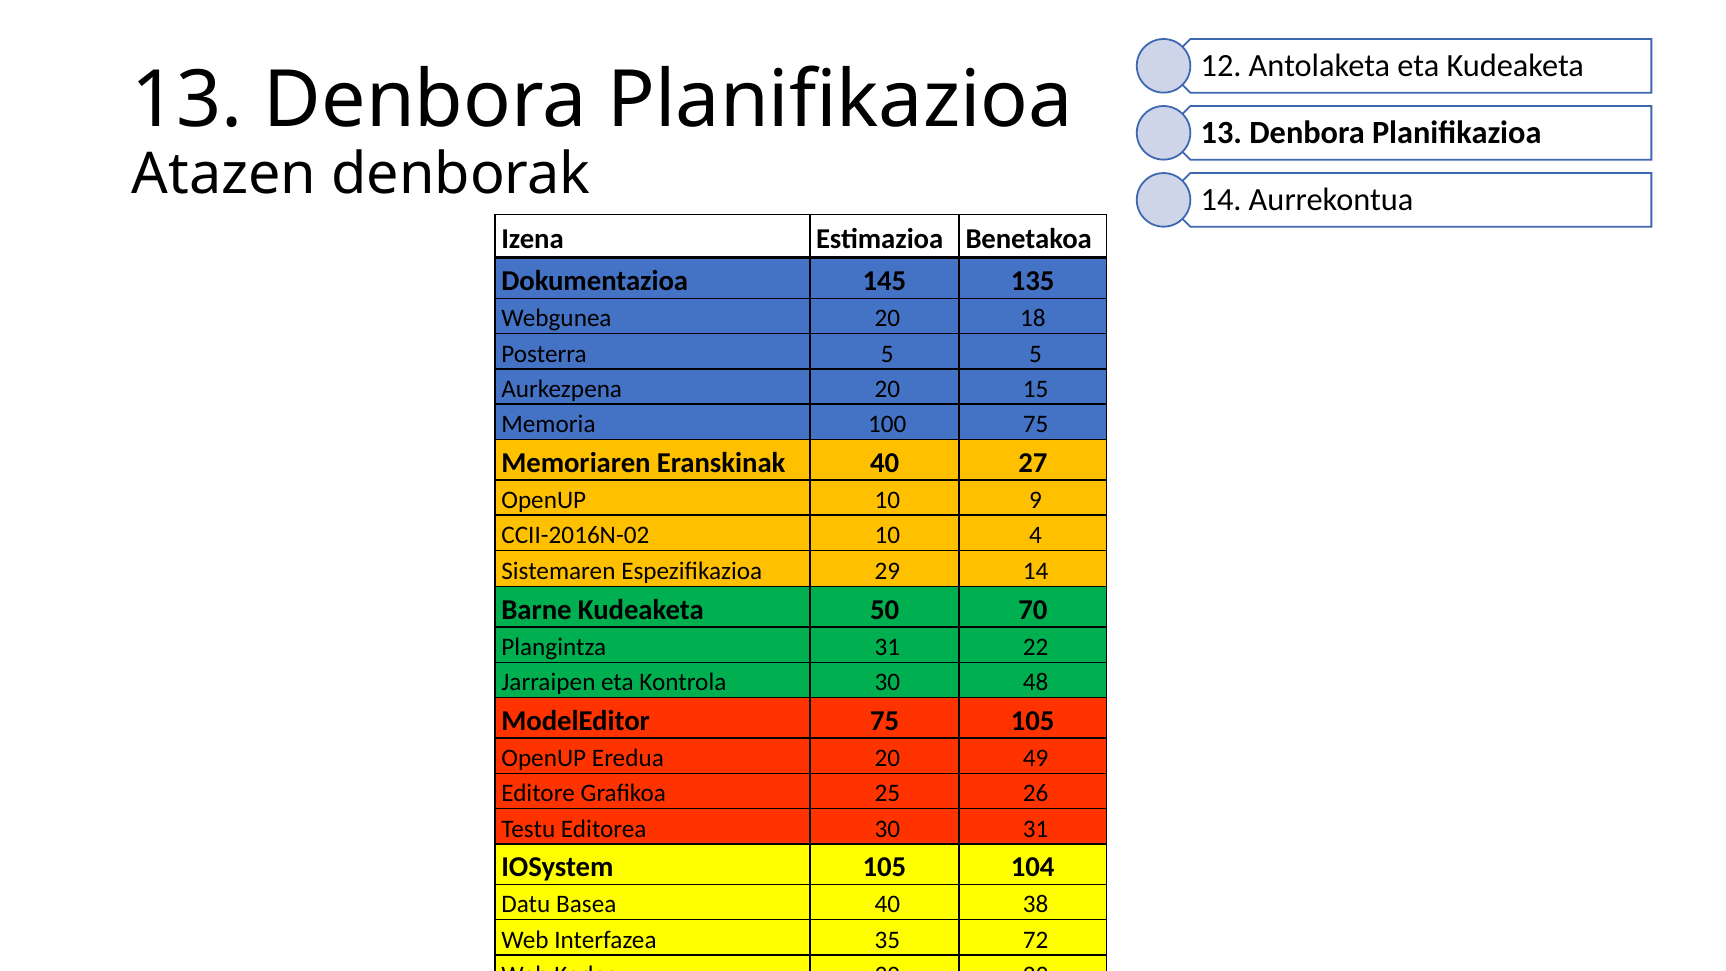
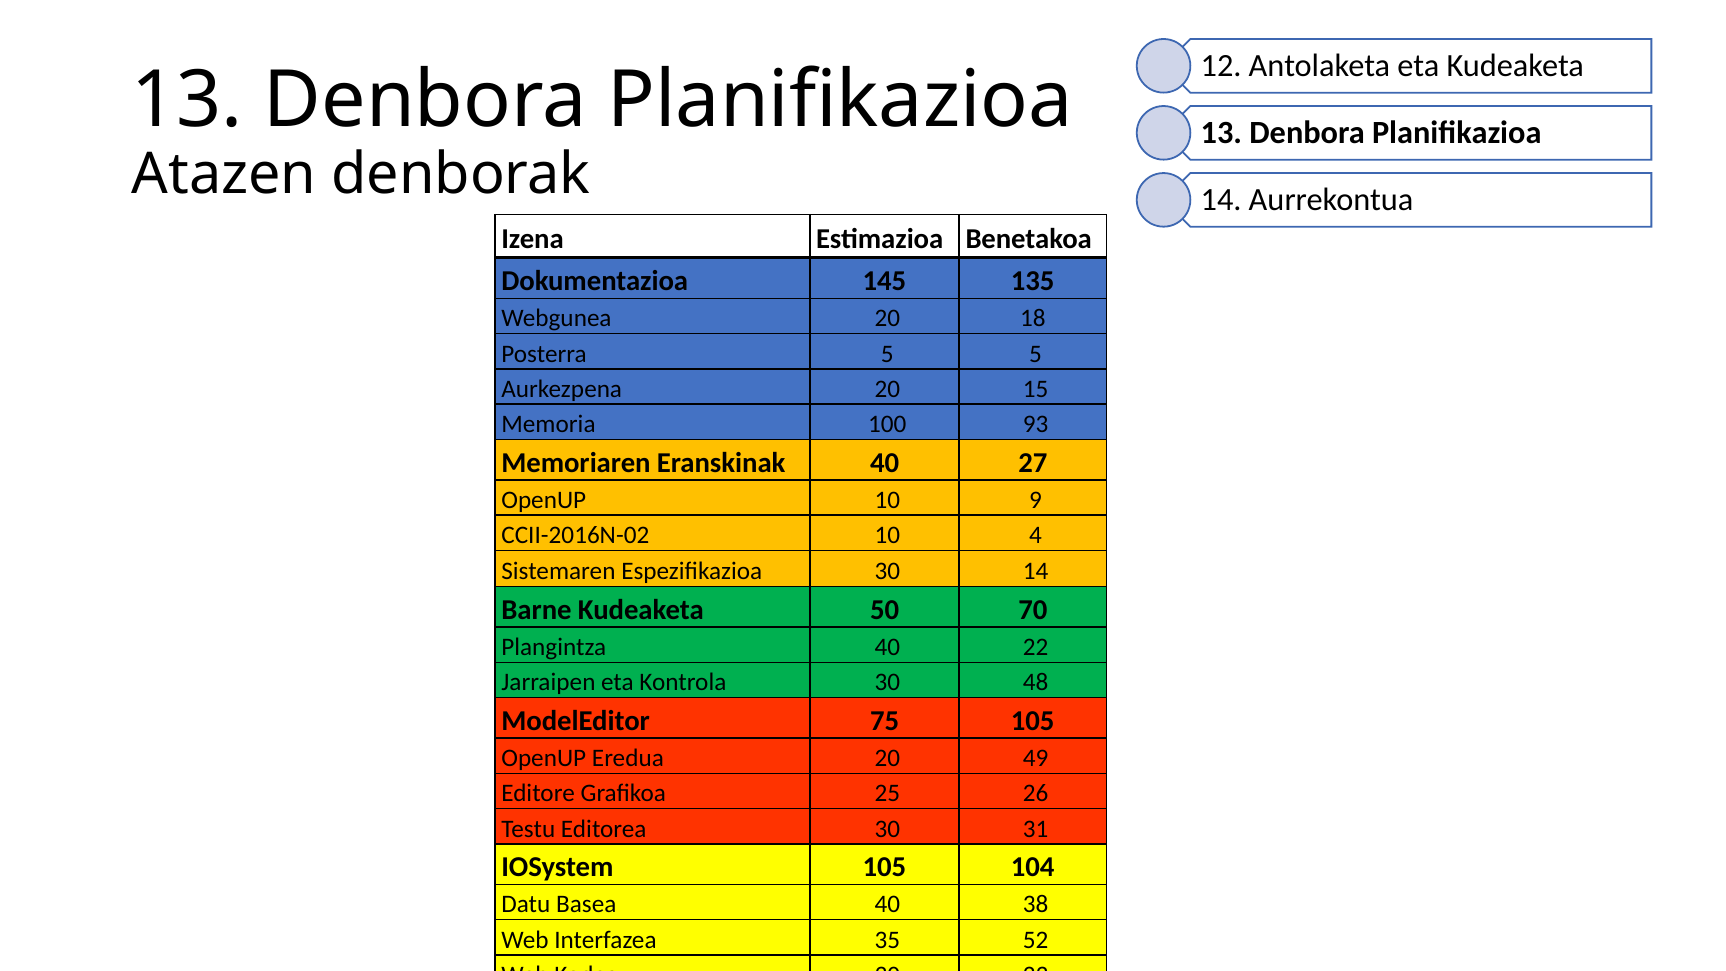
100 75: 75 -> 93 (1036, 424)
Espezifikazioa 29: 29 -> 30 (887, 571)
Plangintza 31: 31 -> 40 (887, 647)
72: 72 -> 52 (1036, 940)
